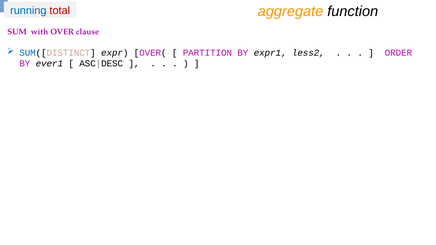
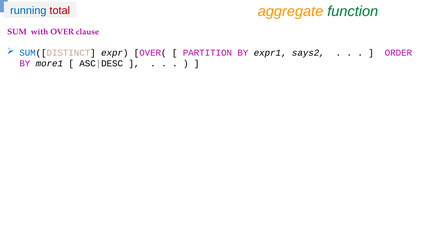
function colour: black -> green (353, 11)
less2: less2 -> says2 (308, 53)
ever1: ever1 -> more1 (49, 64)
